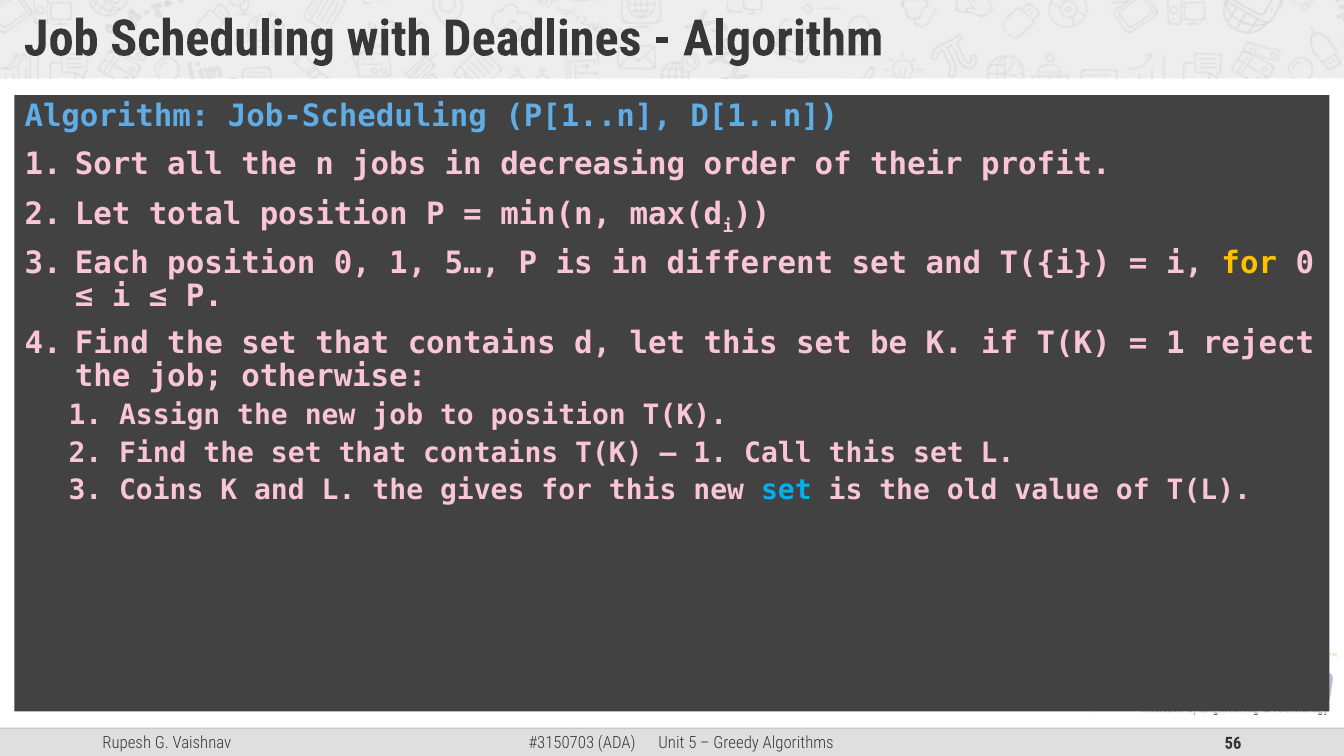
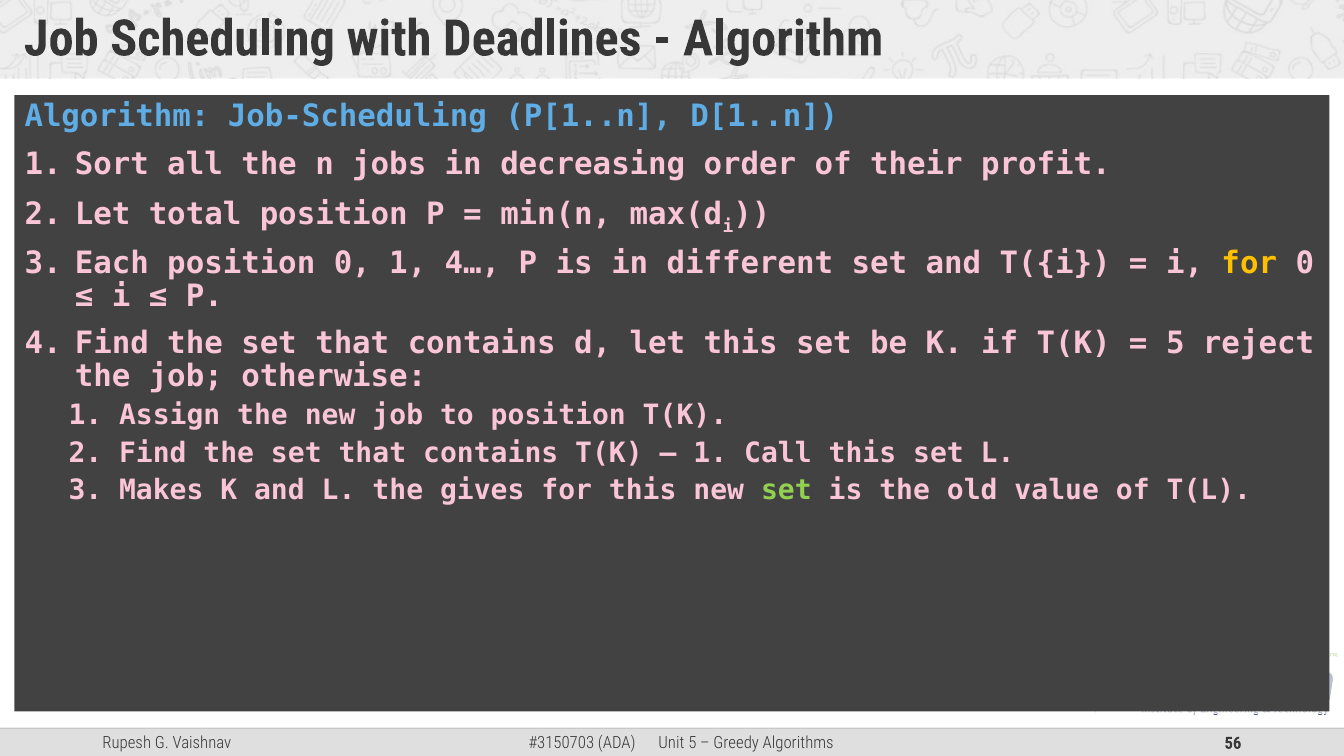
5…: 5… -> 4… (472, 263)
1: 1 -> 5 (1175, 344)
Coins: Coins -> Makes (161, 490)
set colour: light blue -> light green (786, 490)
